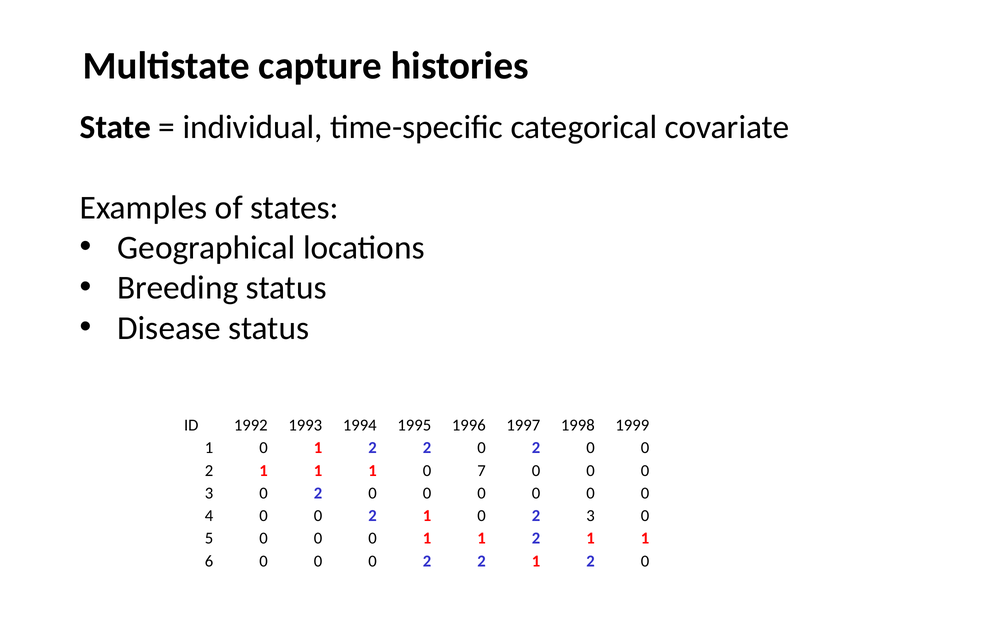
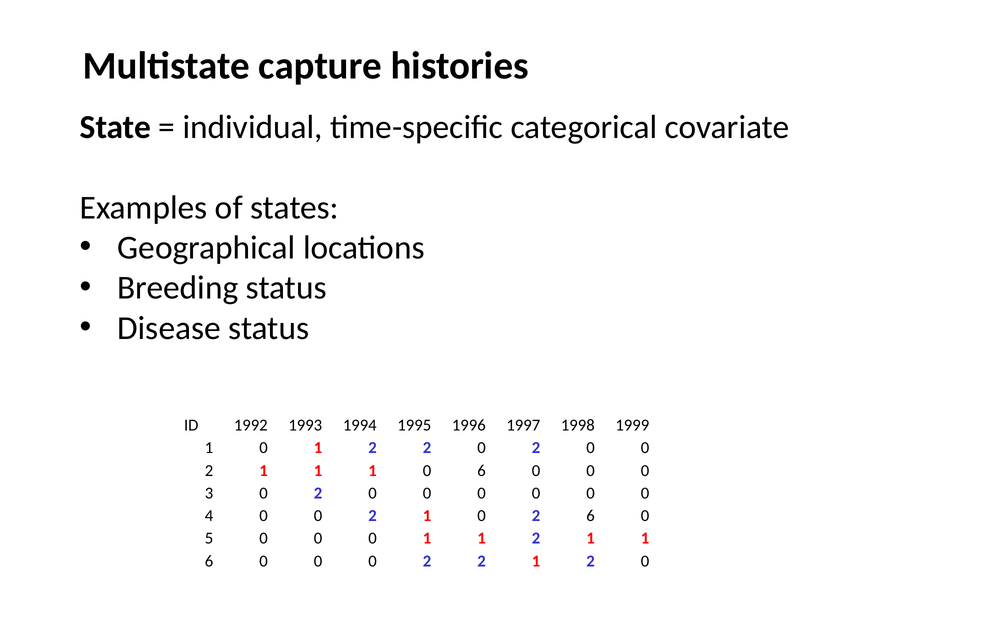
0 7: 7 -> 6 (482, 470)
2 3: 3 -> 6 (591, 515)
